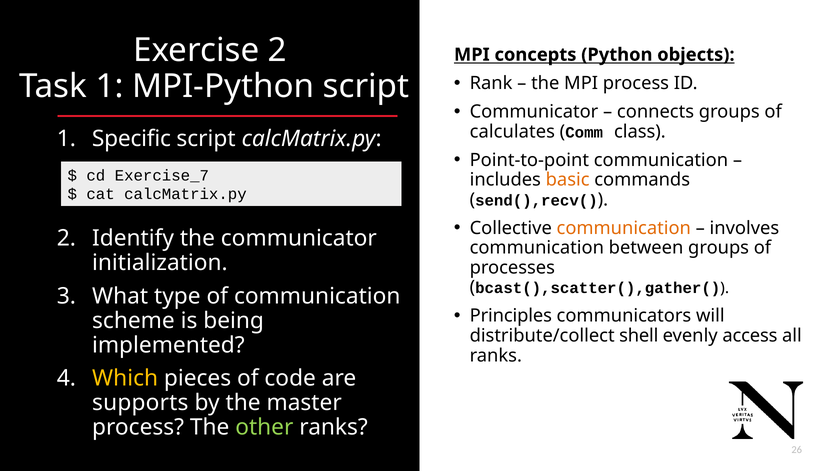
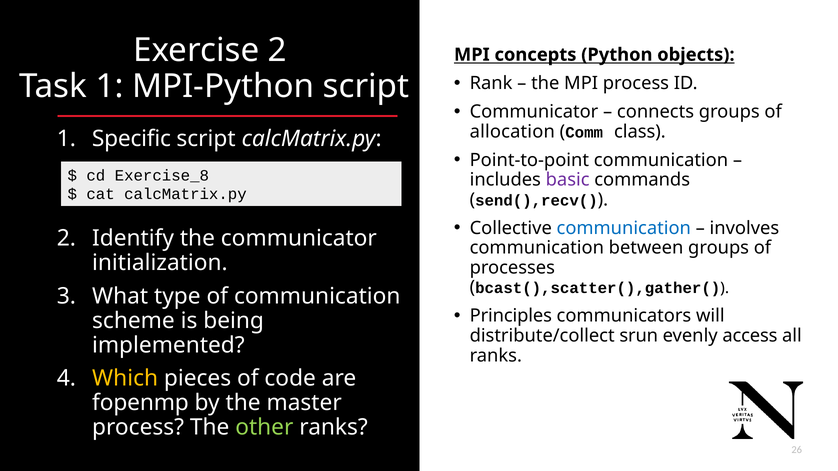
calculates: calculates -> allocation (512, 132)
Exercise_7: Exercise_7 -> Exercise_8 (162, 176)
basic colour: orange -> purple (568, 180)
communication colour: orange -> blue (624, 228)
shell: shell -> srun (639, 336)
supports: supports -> fopenmp (140, 403)
